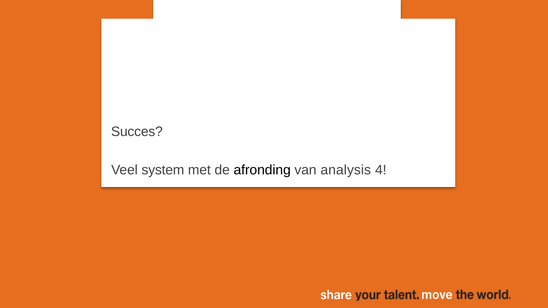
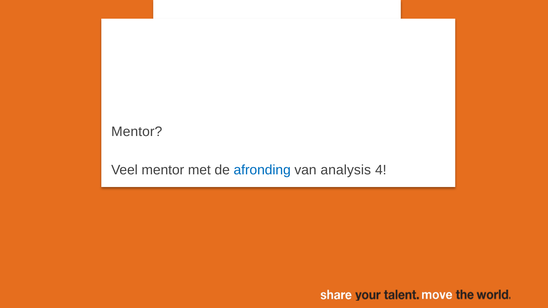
Succes: Succes -> Mentor (137, 132)
Veel system: system -> mentor (163, 170)
afronding colour: black -> blue (262, 170)
